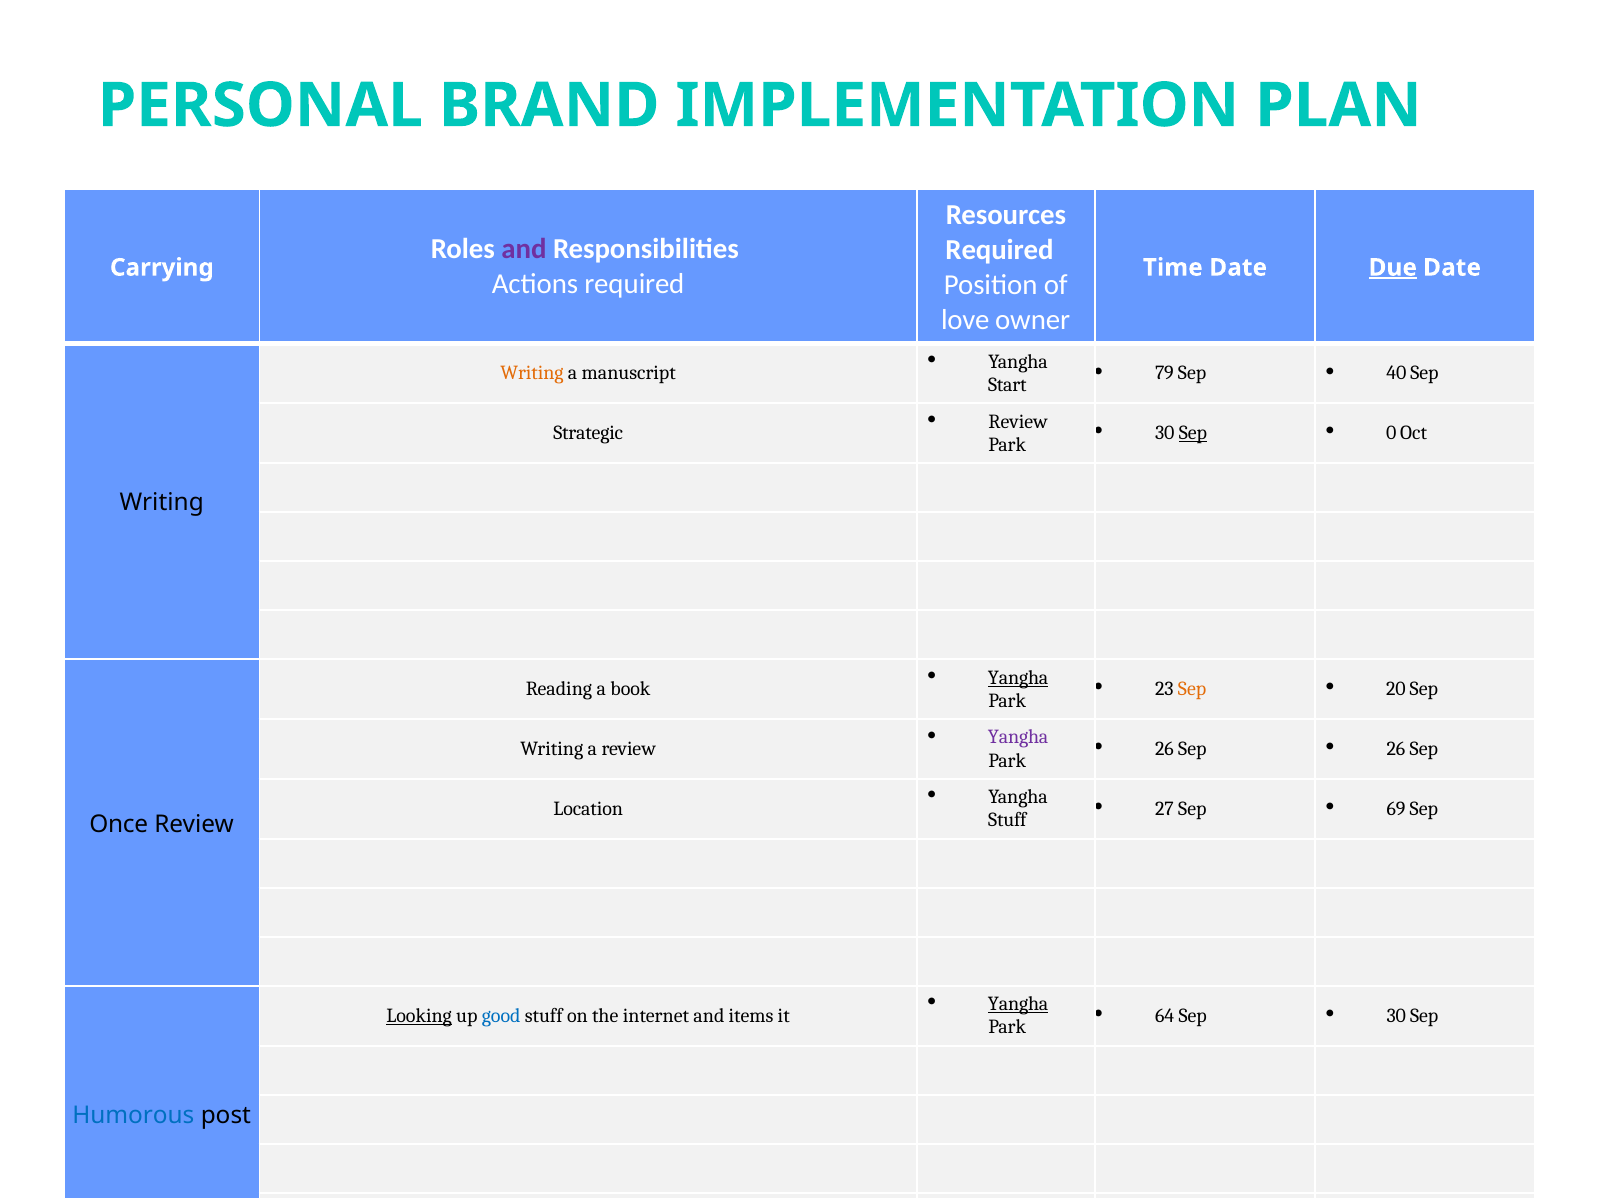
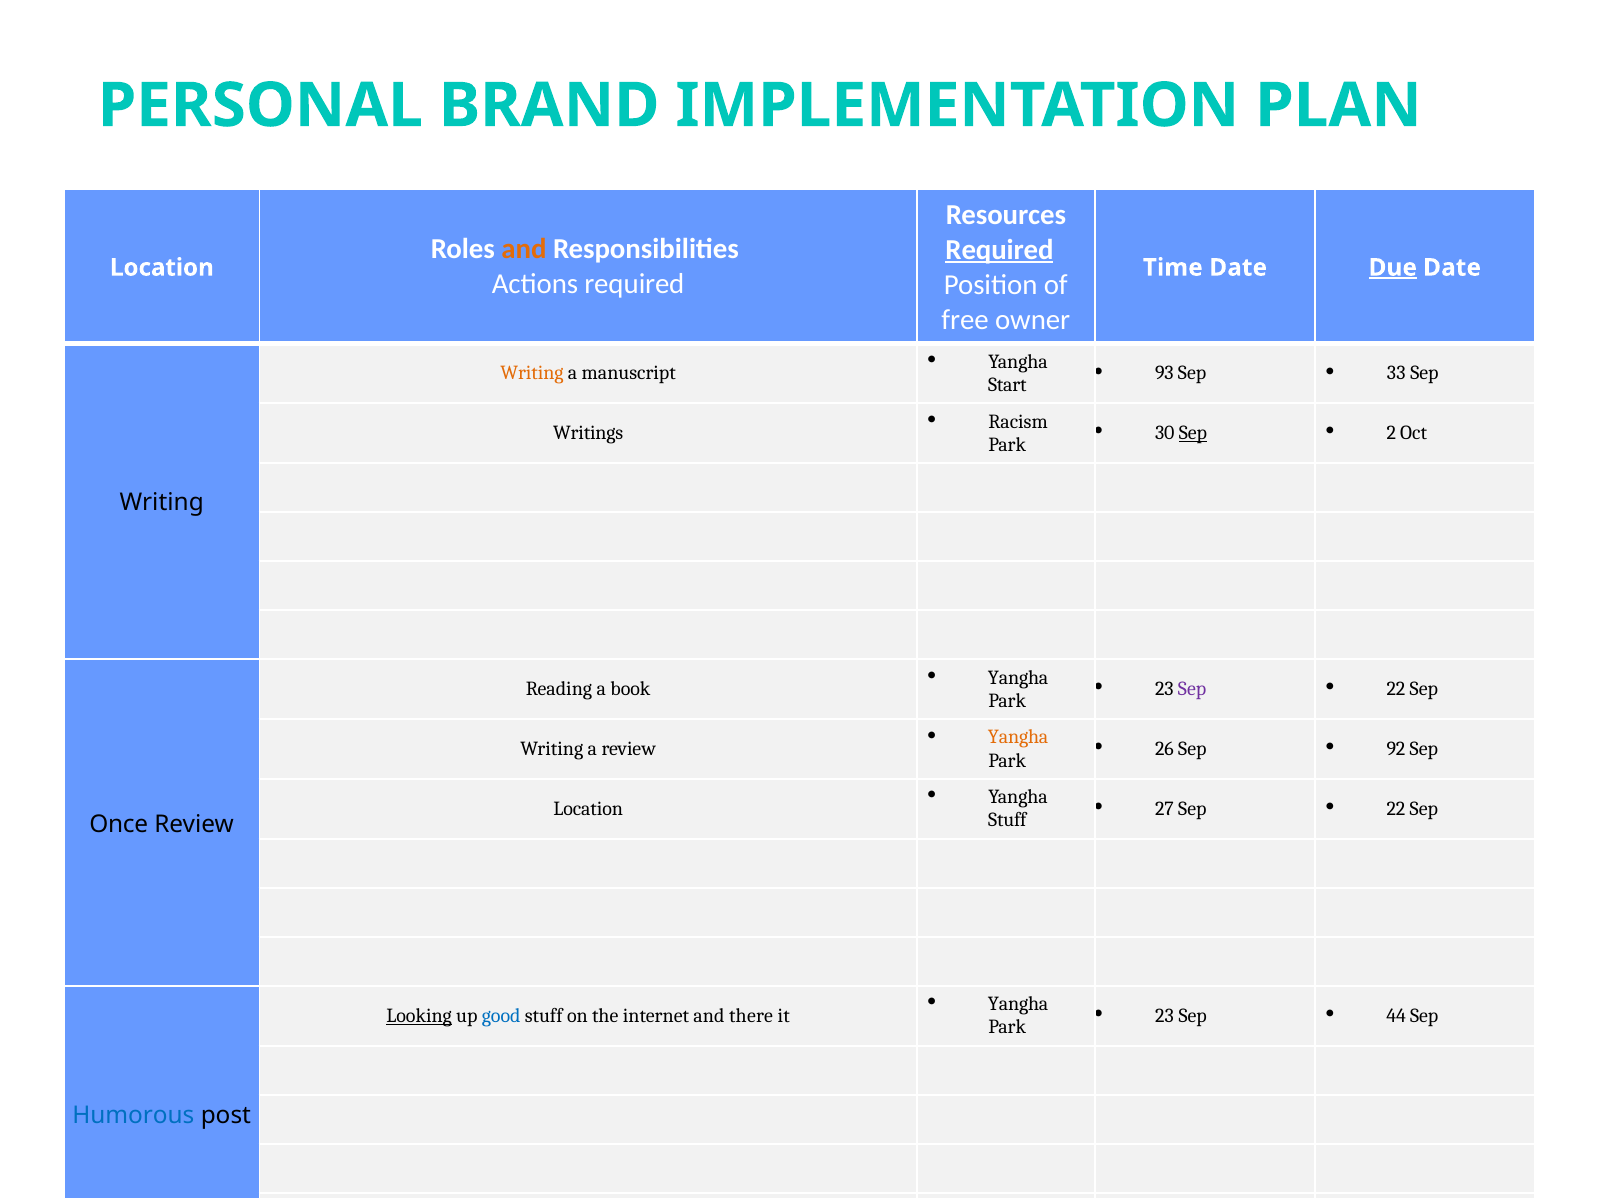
and colour: purple -> orange (524, 249)
Required underline: none -> present (999, 250)
Carrying: Carrying -> Location (162, 268)
love: love -> free (965, 320)
79: 79 -> 93 (1164, 373)
40: 40 -> 33 (1396, 373)
Review: Review -> Racism (1018, 421)
0: 0 -> 2 (1391, 433)
Strategic: Strategic -> Writings (588, 433)
Yangha underline: present -> none (1018, 677)
Sep colour: orange -> purple (1192, 689)
20: 20 -> 22 (1396, 689)
Yangha colour: purple -> orange (1018, 737)
26: 26 -> 92 (1396, 749)
69: 69 -> 22 (1396, 809)
Yangha underline: present -> none (1018, 1004)
64: 64 -> 23 (1165, 1015)
30: 30 -> 44 (1396, 1015)
items: items -> there (751, 1015)
